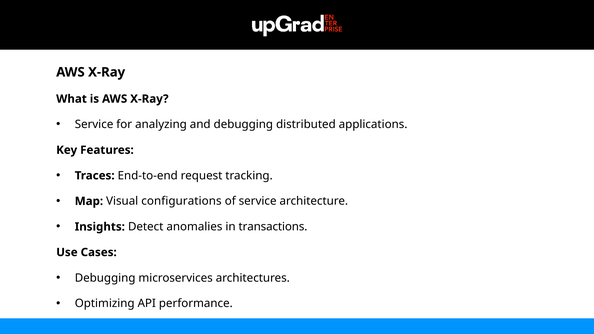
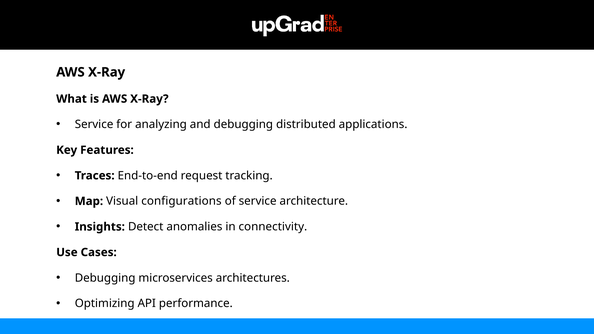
transactions: transactions -> connectivity (273, 227)
